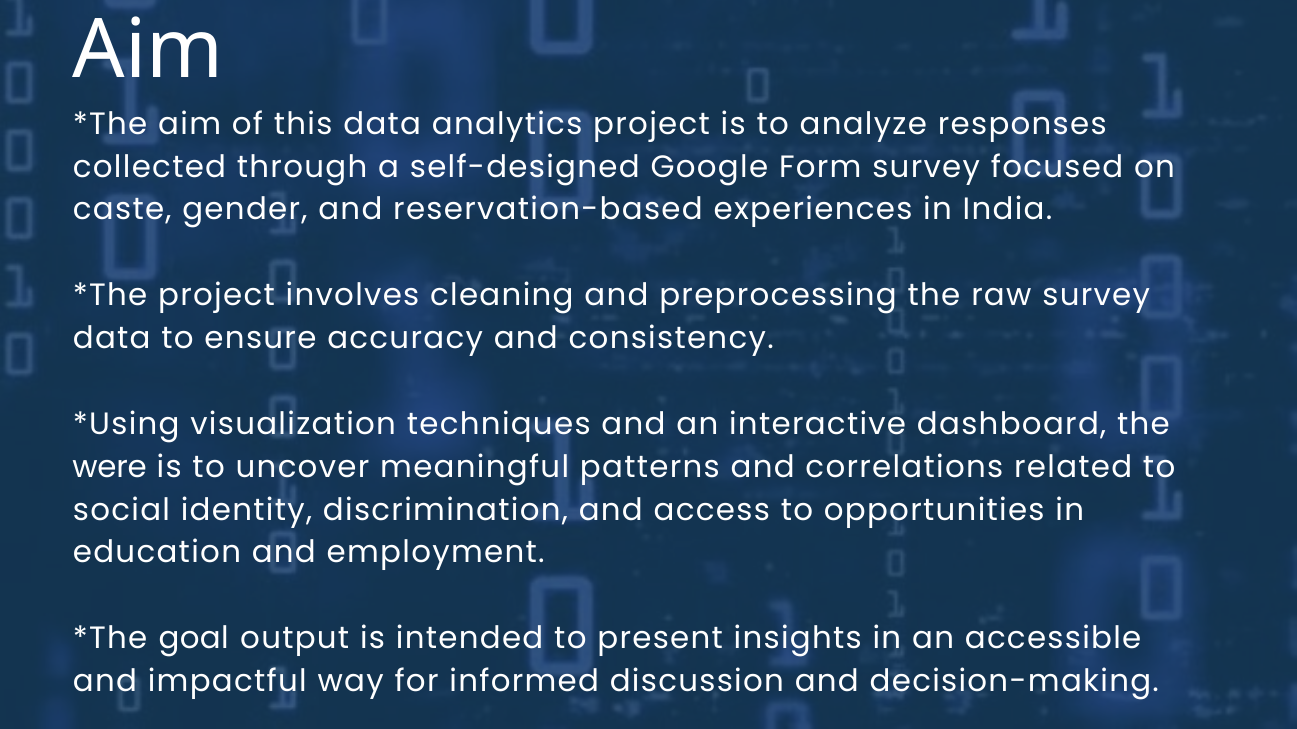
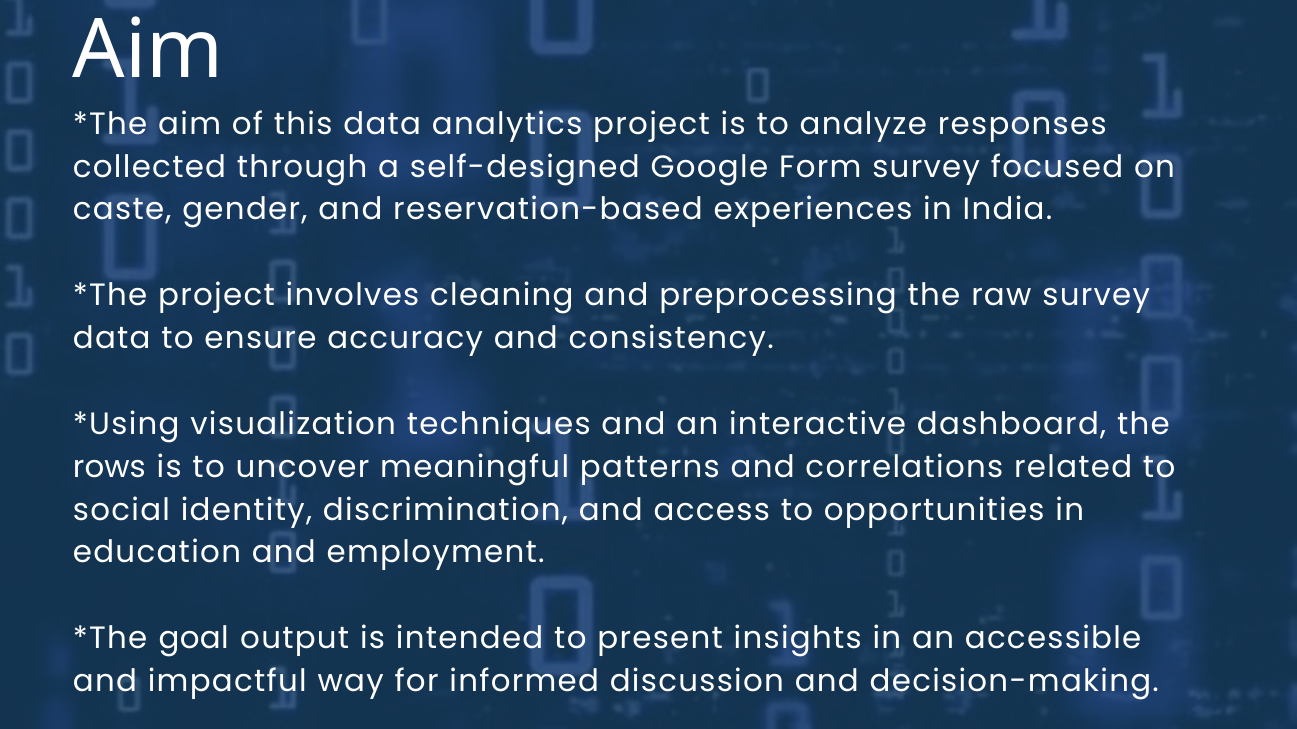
were: were -> rows (109, 467)
